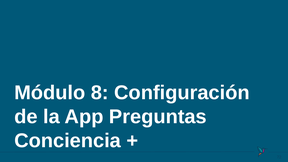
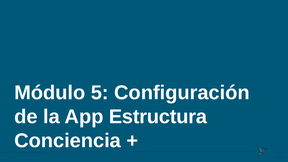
8: 8 -> 5 (100, 93)
Preguntas: Preguntas -> Estructura (158, 117)
